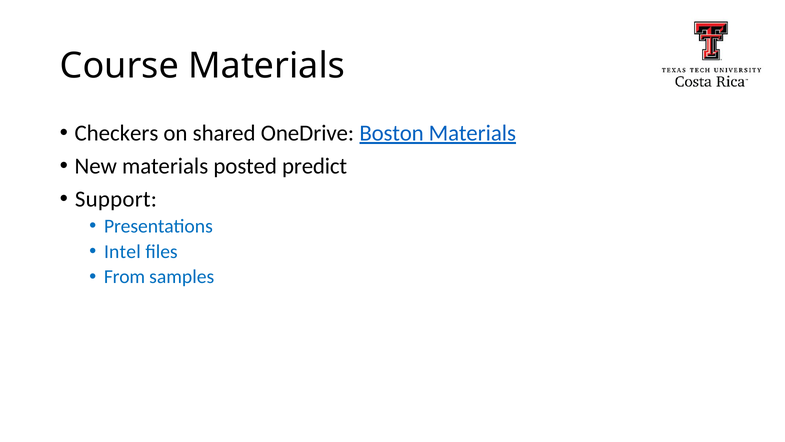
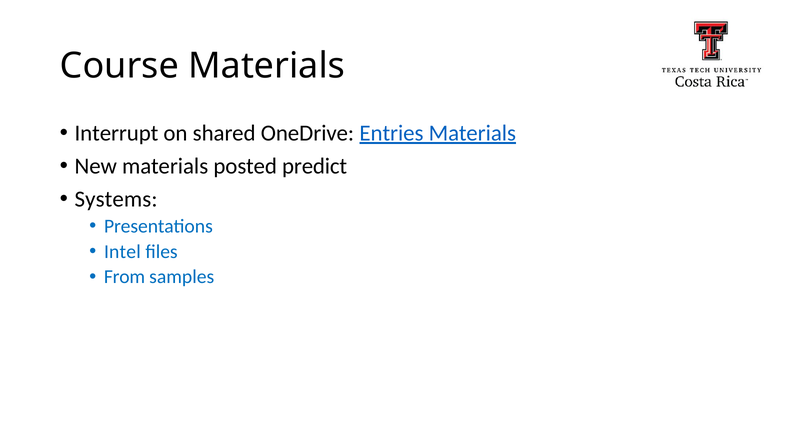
Checkers: Checkers -> Interrupt (116, 133)
Boston: Boston -> Entries (391, 133)
Support: Support -> Systems (116, 199)
